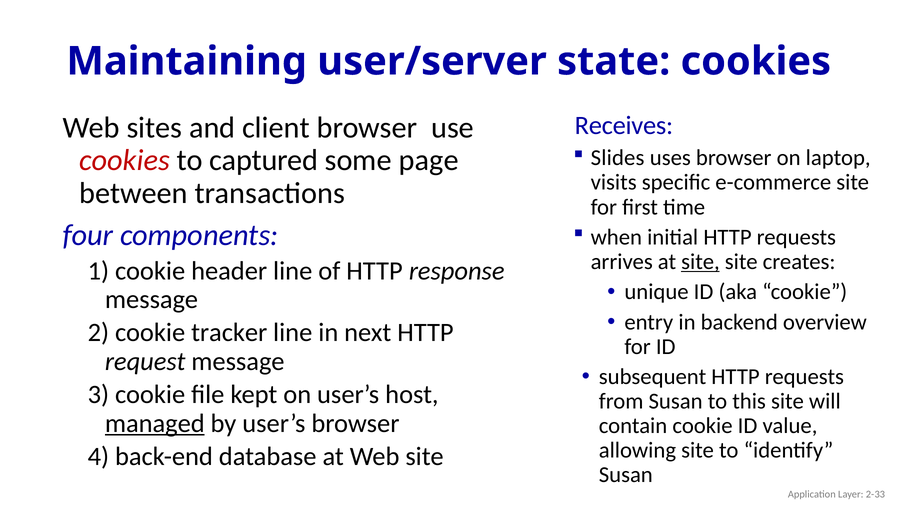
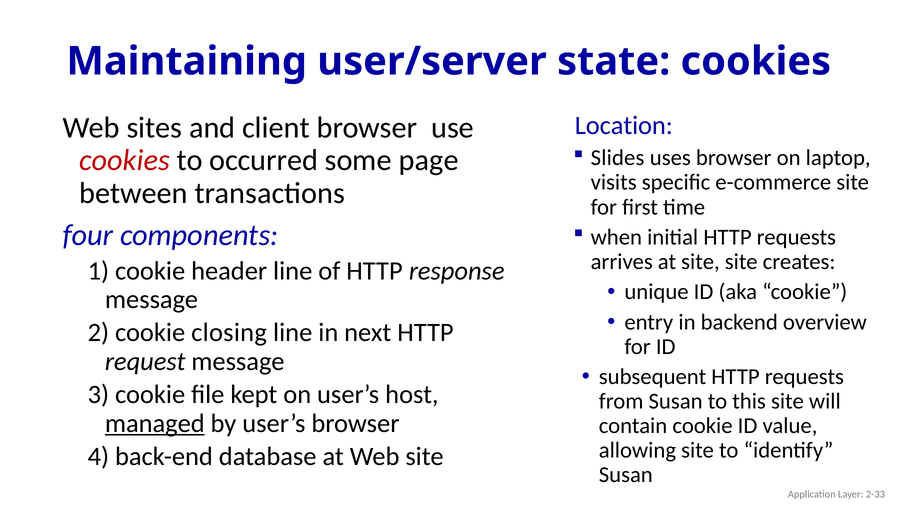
Receives: Receives -> Location (624, 126)
captured: captured -> occurred (264, 161)
site underline: present -> none (701, 262)
tracker: tracker -> closing (229, 333)
